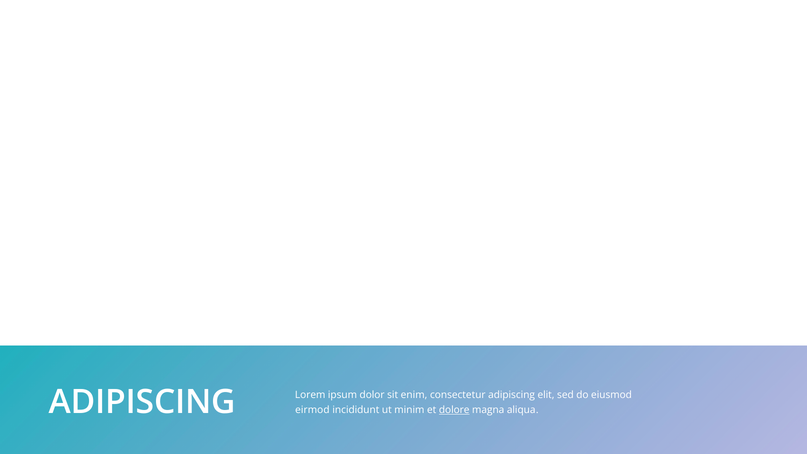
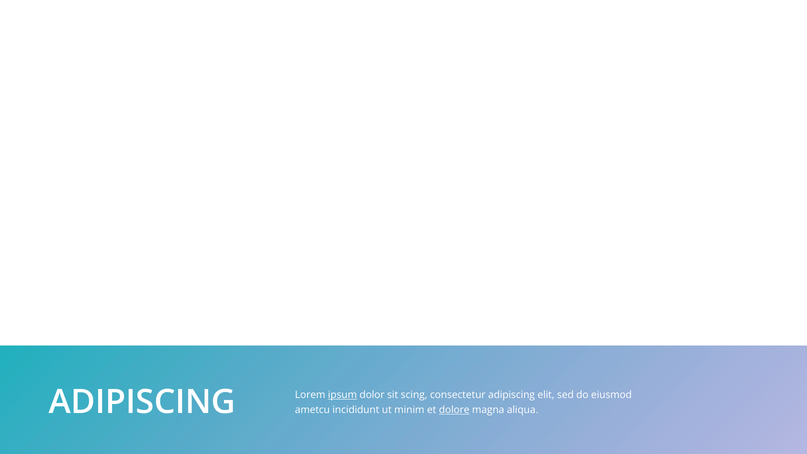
ipsum underline: none -> present (342, 395)
enim: enim -> scing (414, 395)
eirmod: eirmod -> ametcu (312, 410)
